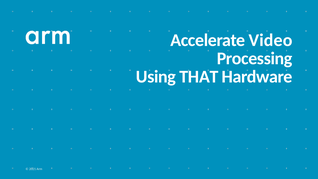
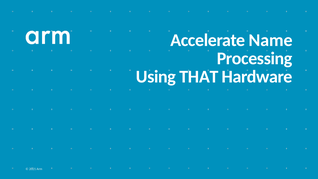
Video: Video -> Name (271, 40)
